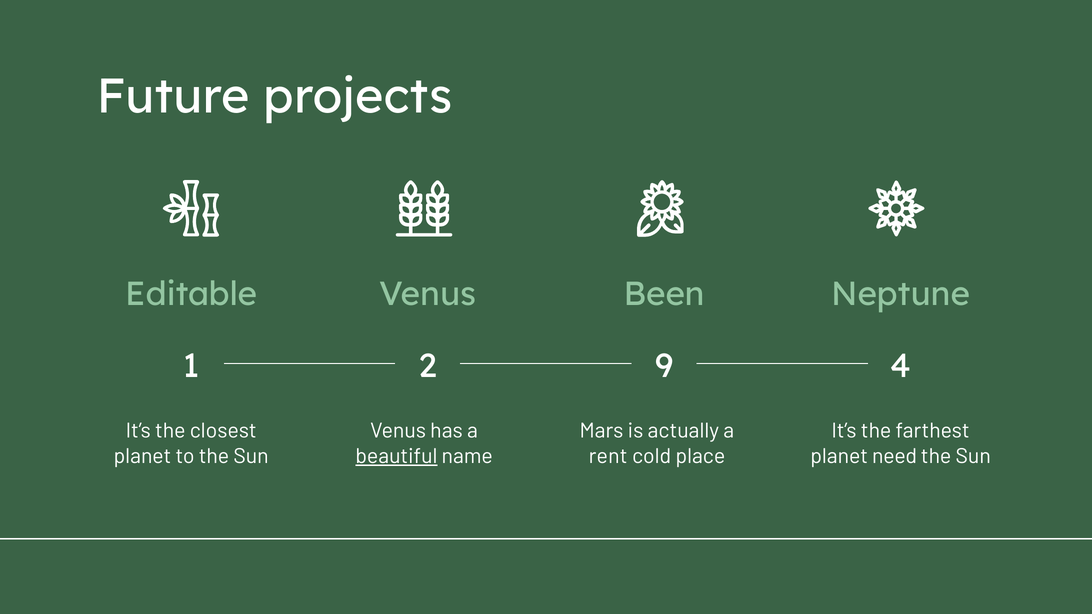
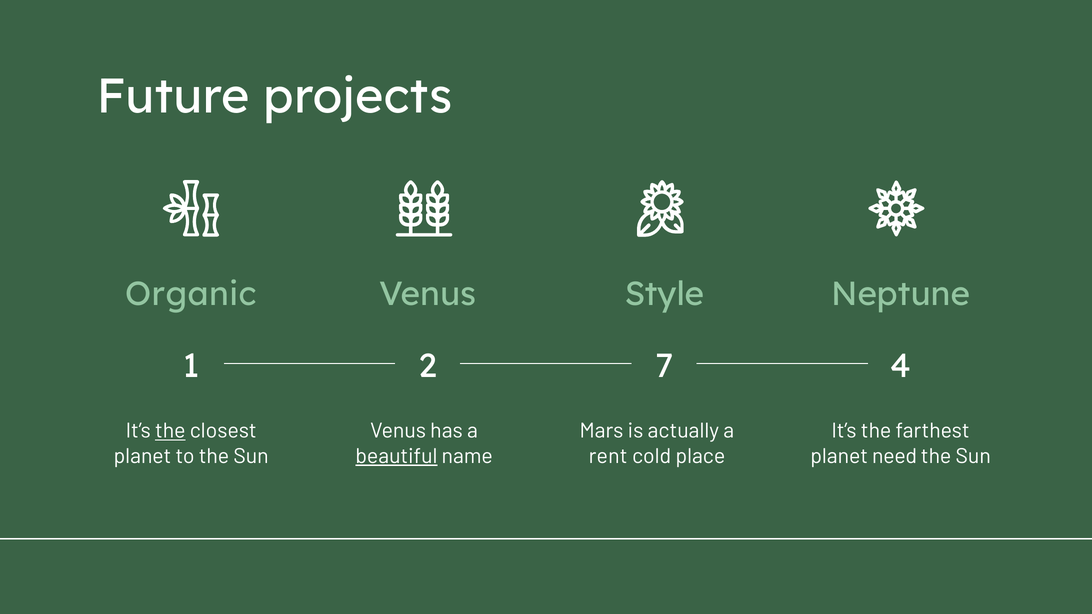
Editable: Editable -> Organic (191, 294)
Been: Been -> Style (664, 294)
9: 9 -> 7 (664, 366)
the underline: none -> present (170, 431)
